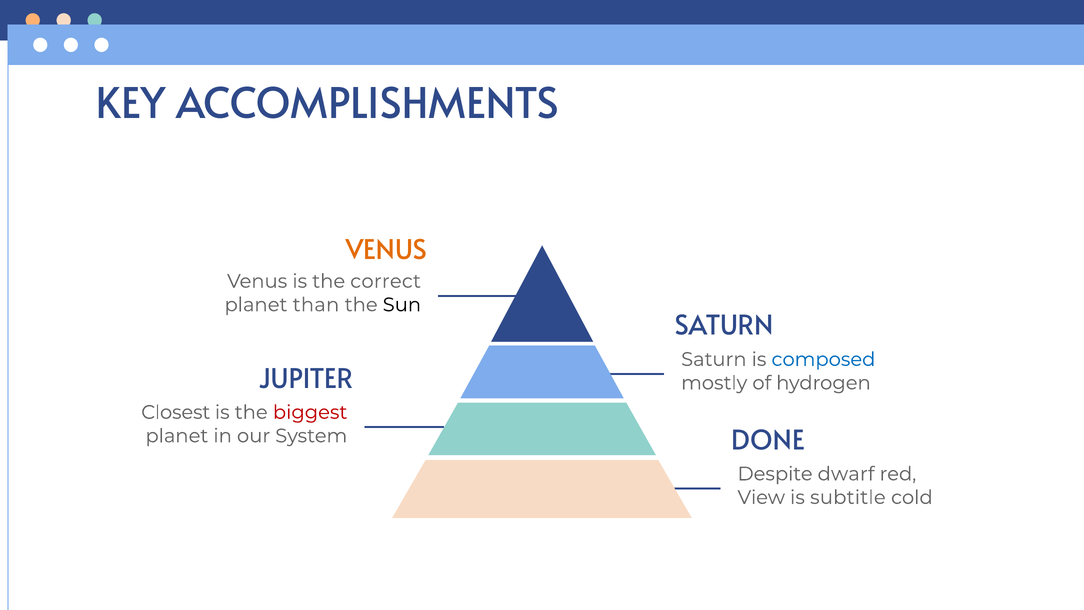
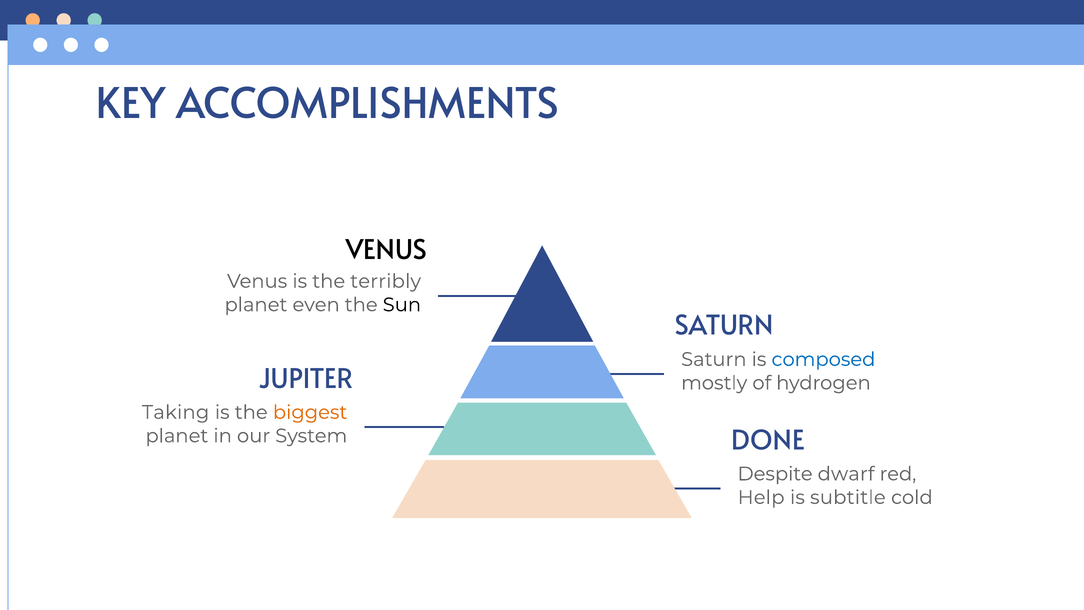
VENUS colour: orange -> black (386, 250)
correct: correct -> terribly (386, 281)
than: than -> even (316, 305)
Closest: Closest -> Taking (176, 412)
biggest colour: red -> orange (310, 412)
View: View -> Help (761, 497)
